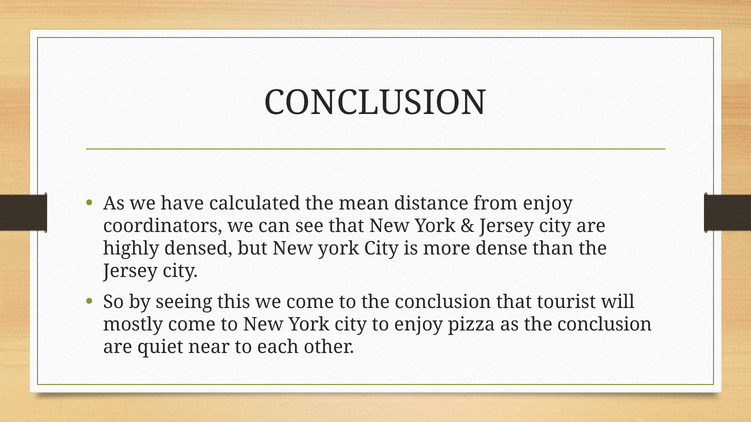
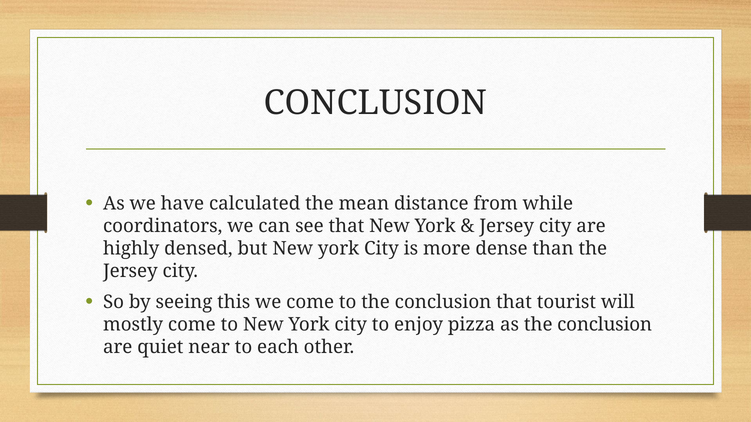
from enjoy: enjoy -> while (548, 204)
